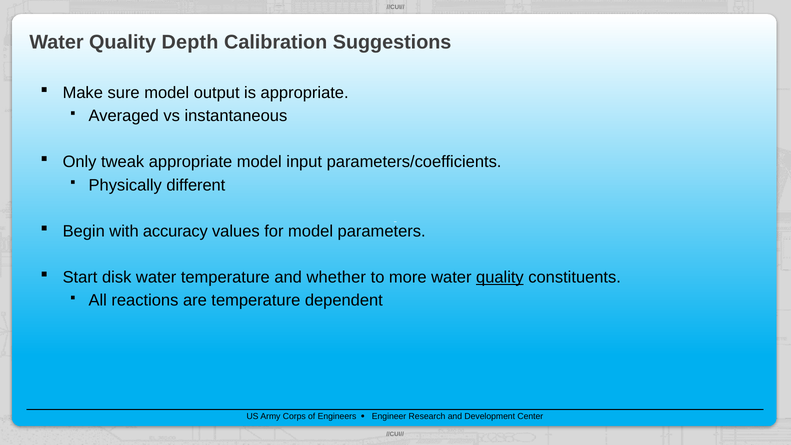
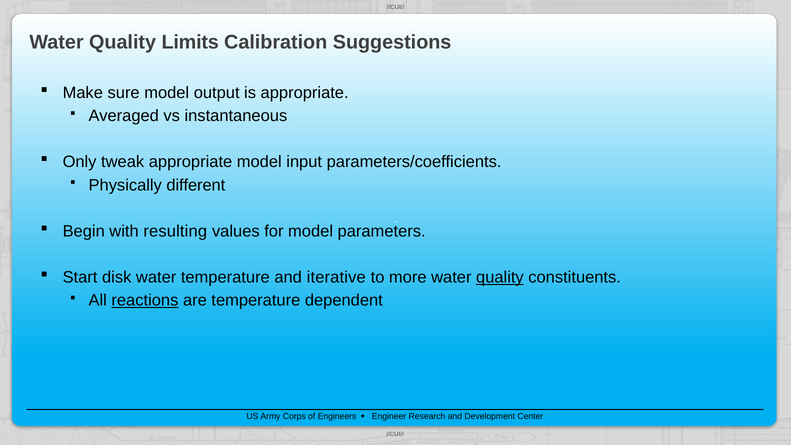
Depth: Depth -> Limits (190, 42)
accuracy: accuracy -> resulting (175, 231)
whether: whether -> iterative (336, 277)
reactions underline: none -> present (145, 300)
